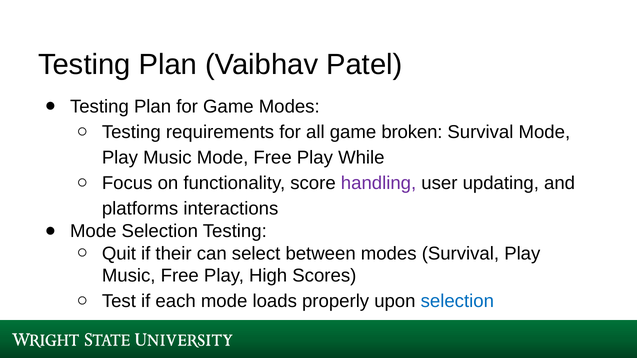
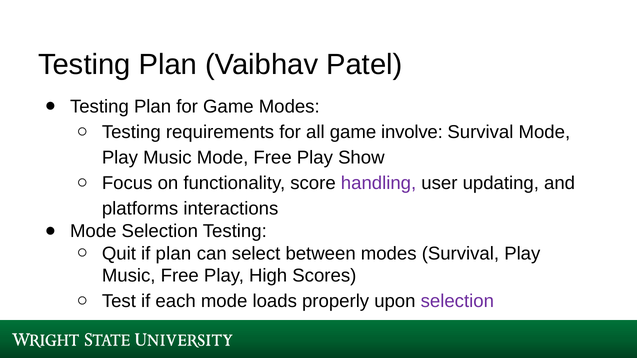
broken: broken -> involve (412, 132)
While: While -> Show (361, 158)
if their: their -> plan (173, 254)
selection colour: blue -> purple (457, 302)
